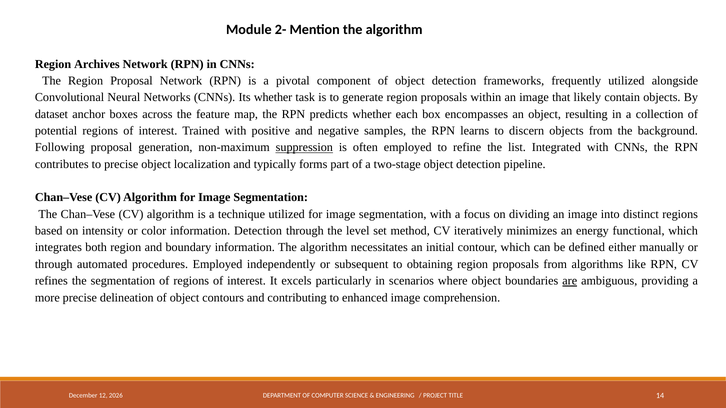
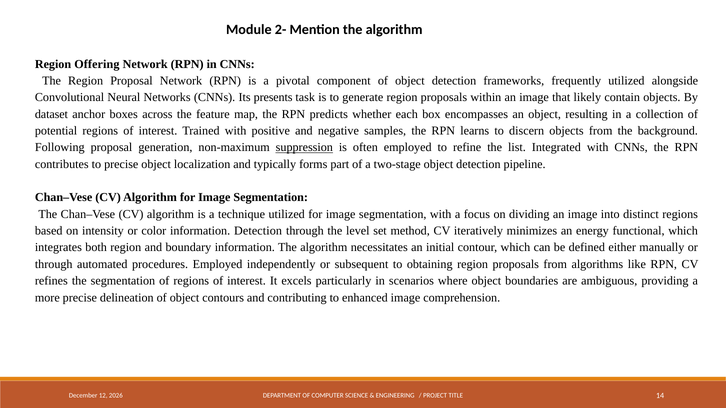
Archives: Archives -> Offering (97, 64)
Its whether: whether -> presents (273, 97)
are underline: present -> none (570, 281)
